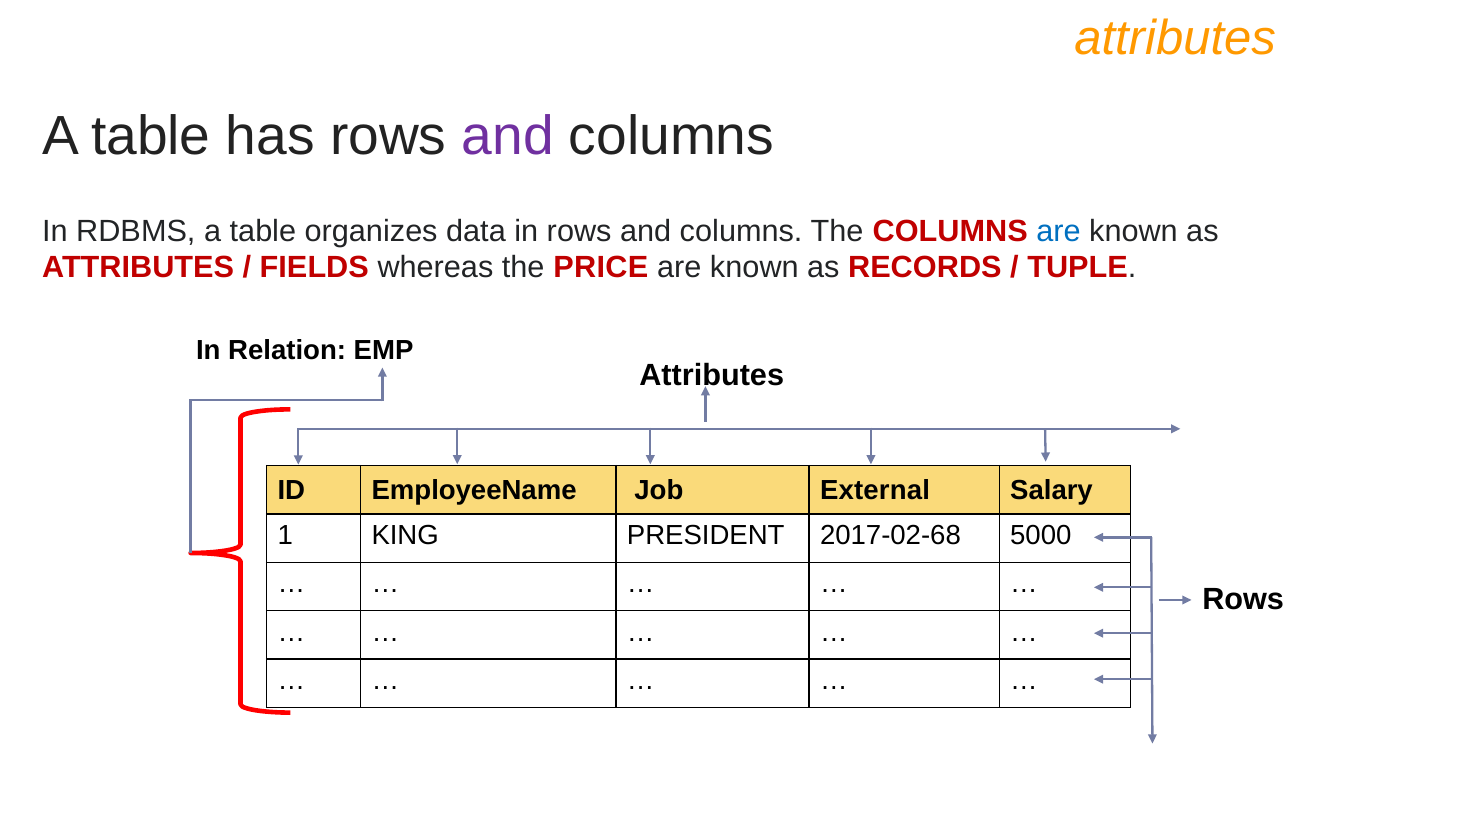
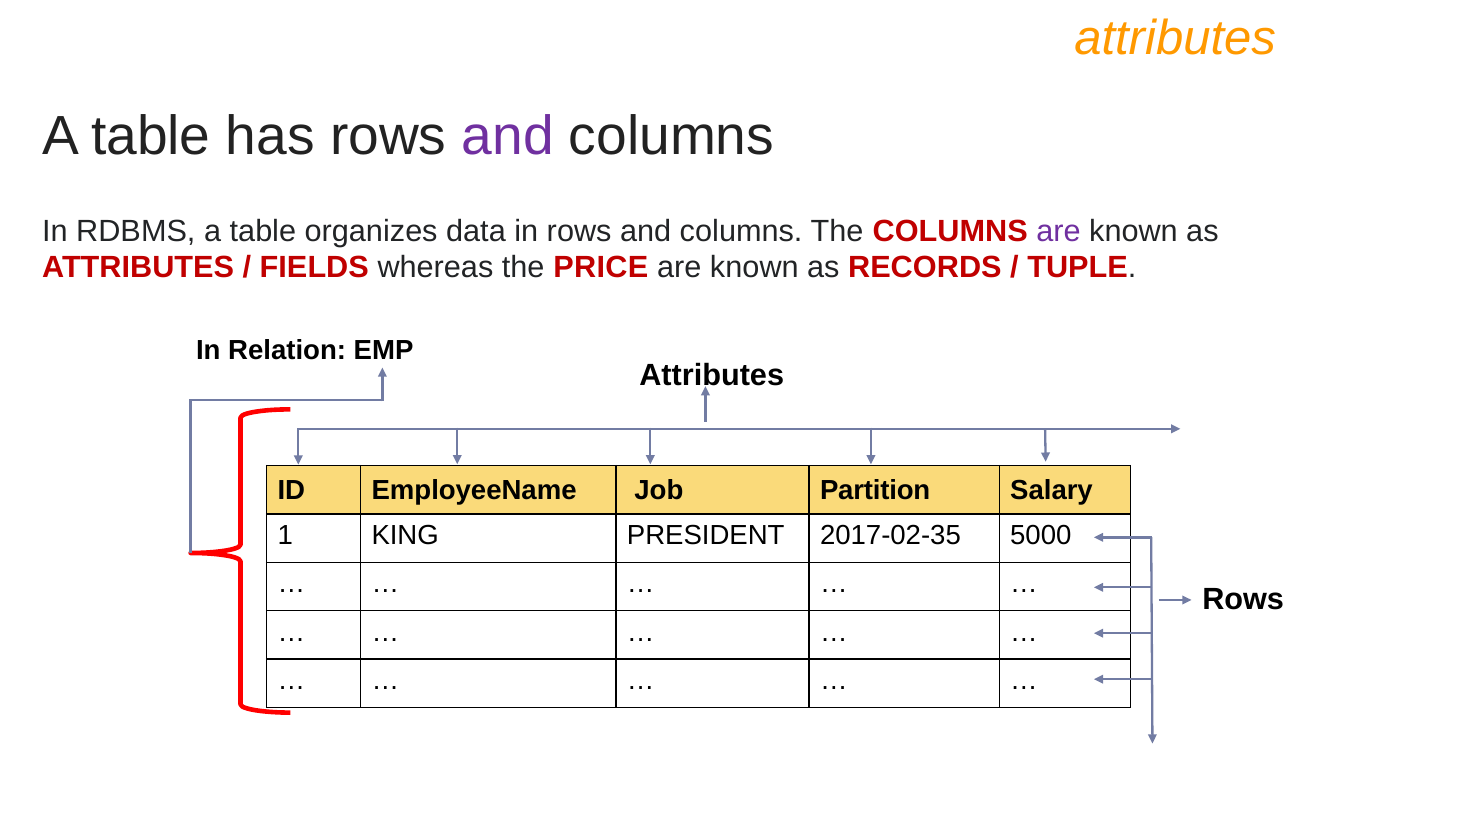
are colour: blue -> purple (1058, 231)
External: External -> Partition (875, 490)
2017-02-68: 2017-02-68 -> 2017-02-35 (890, 536)
